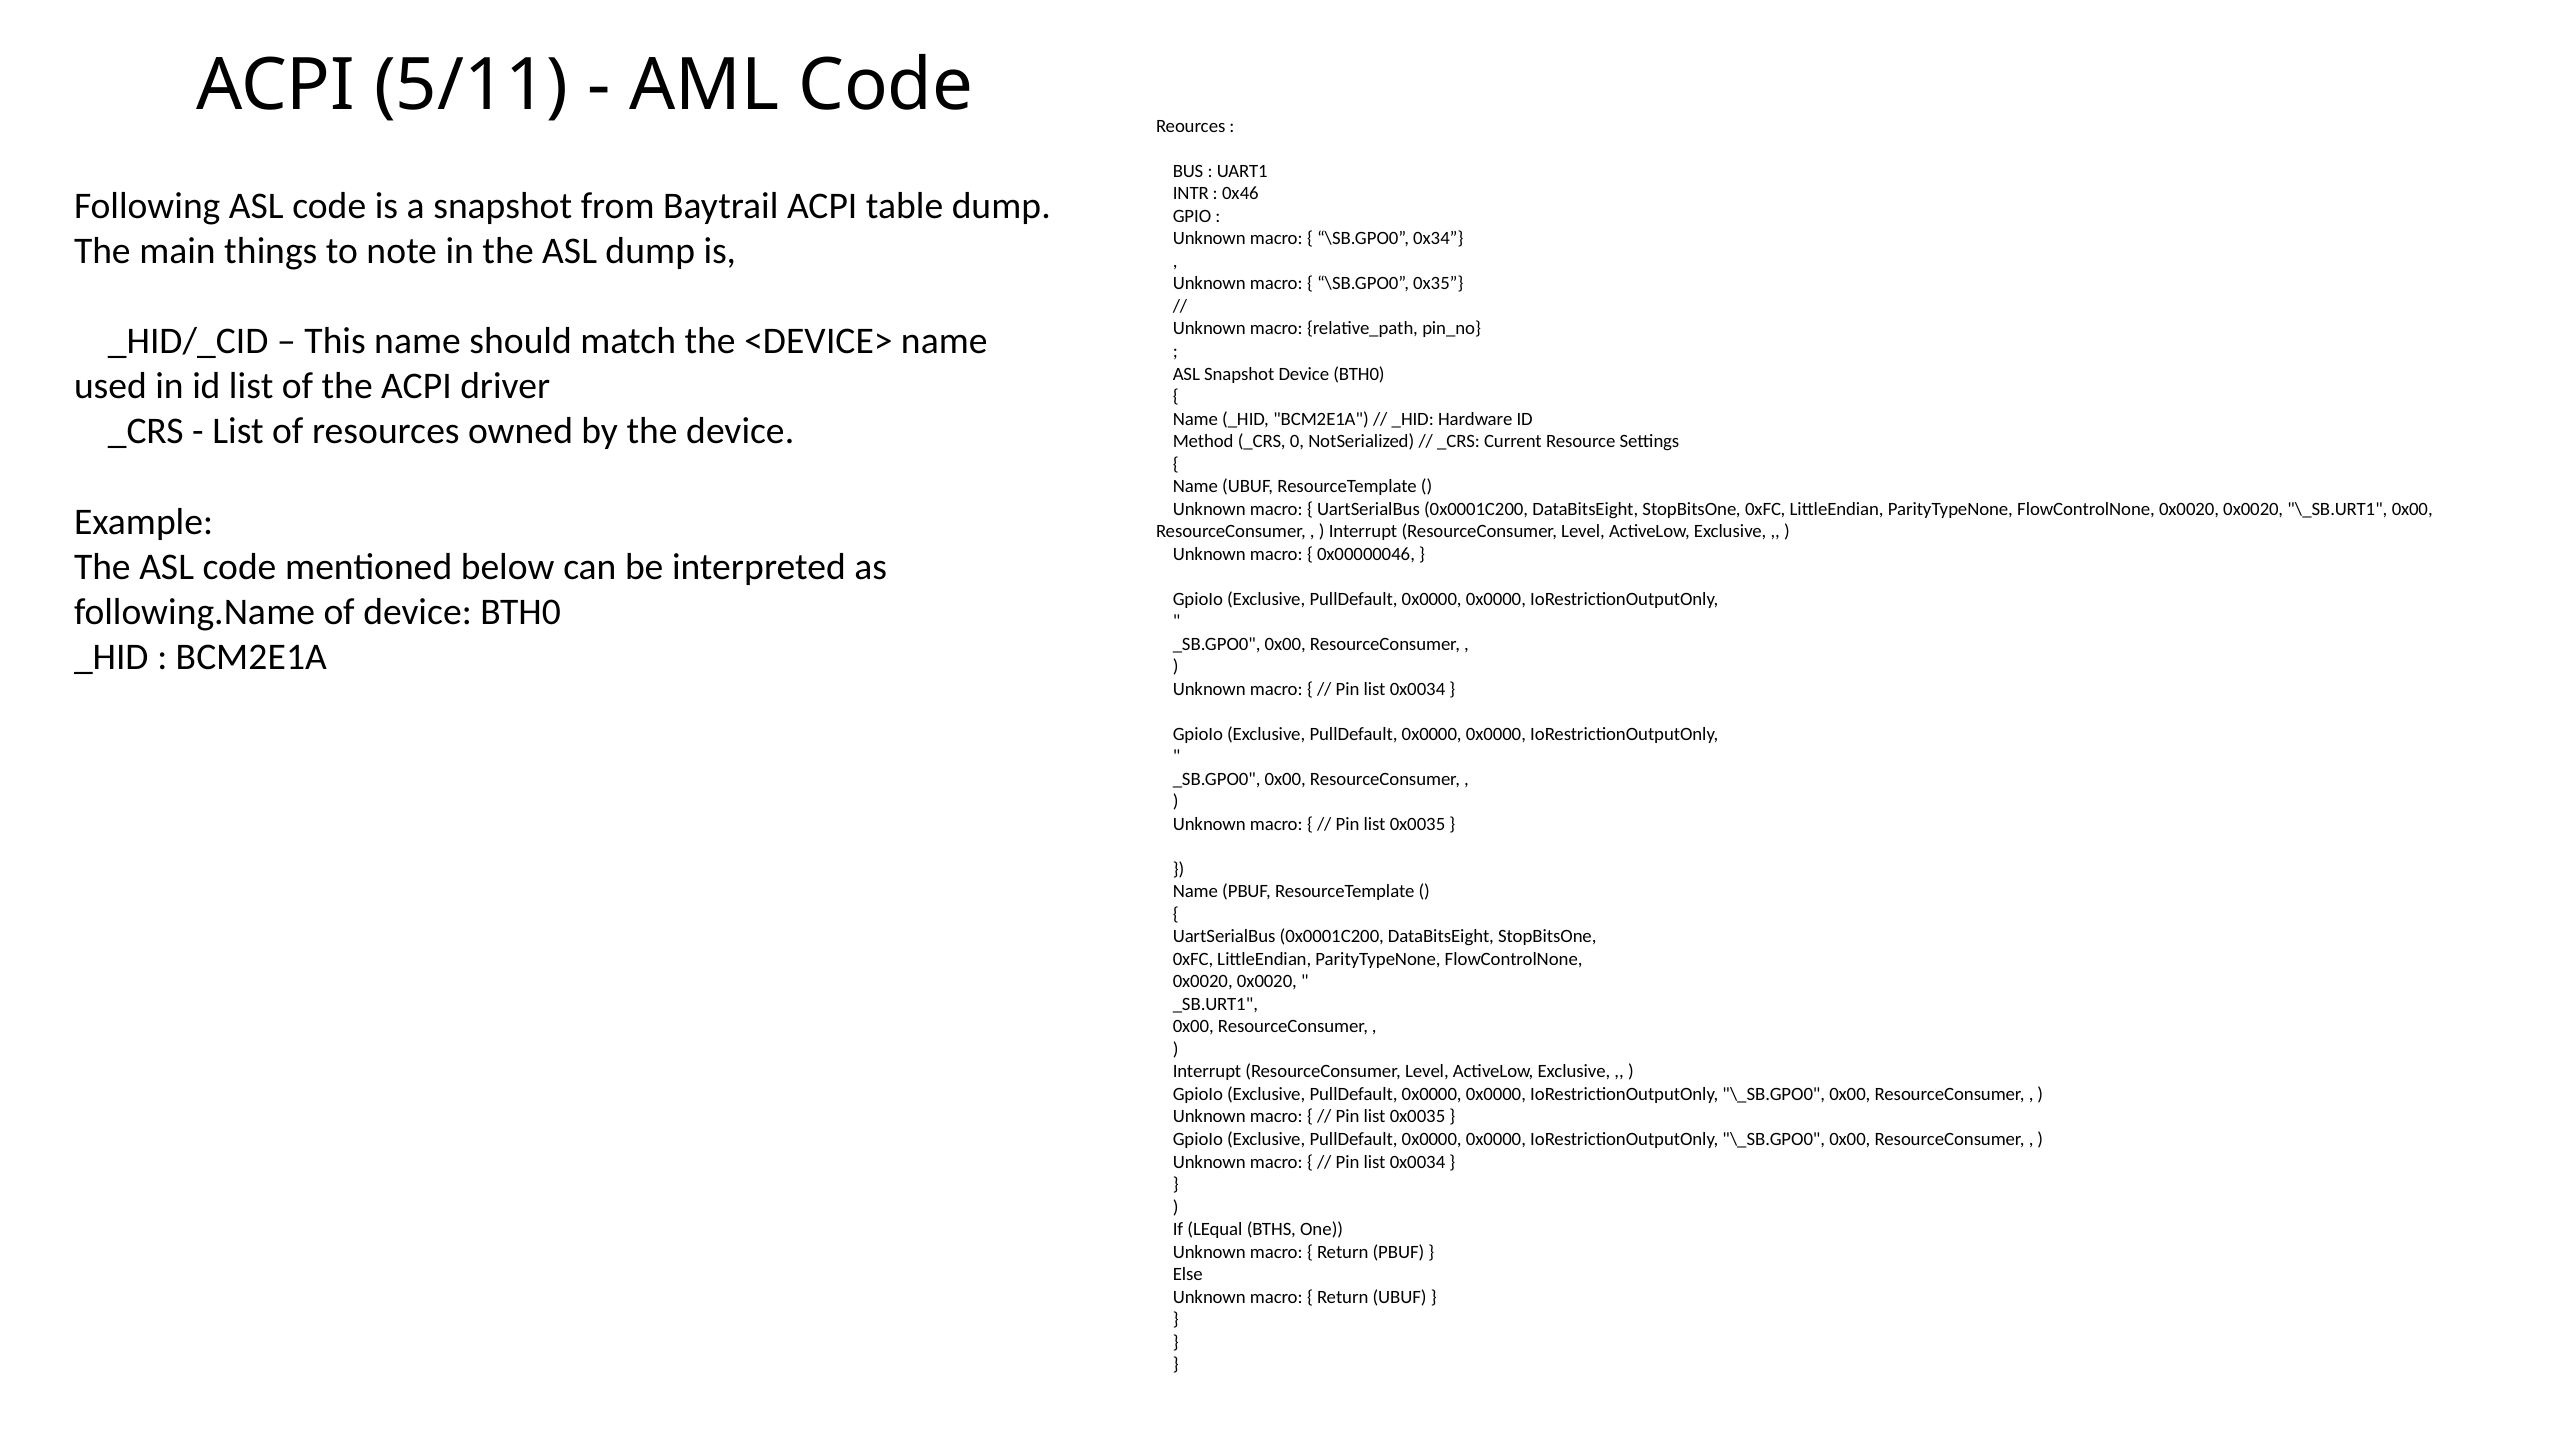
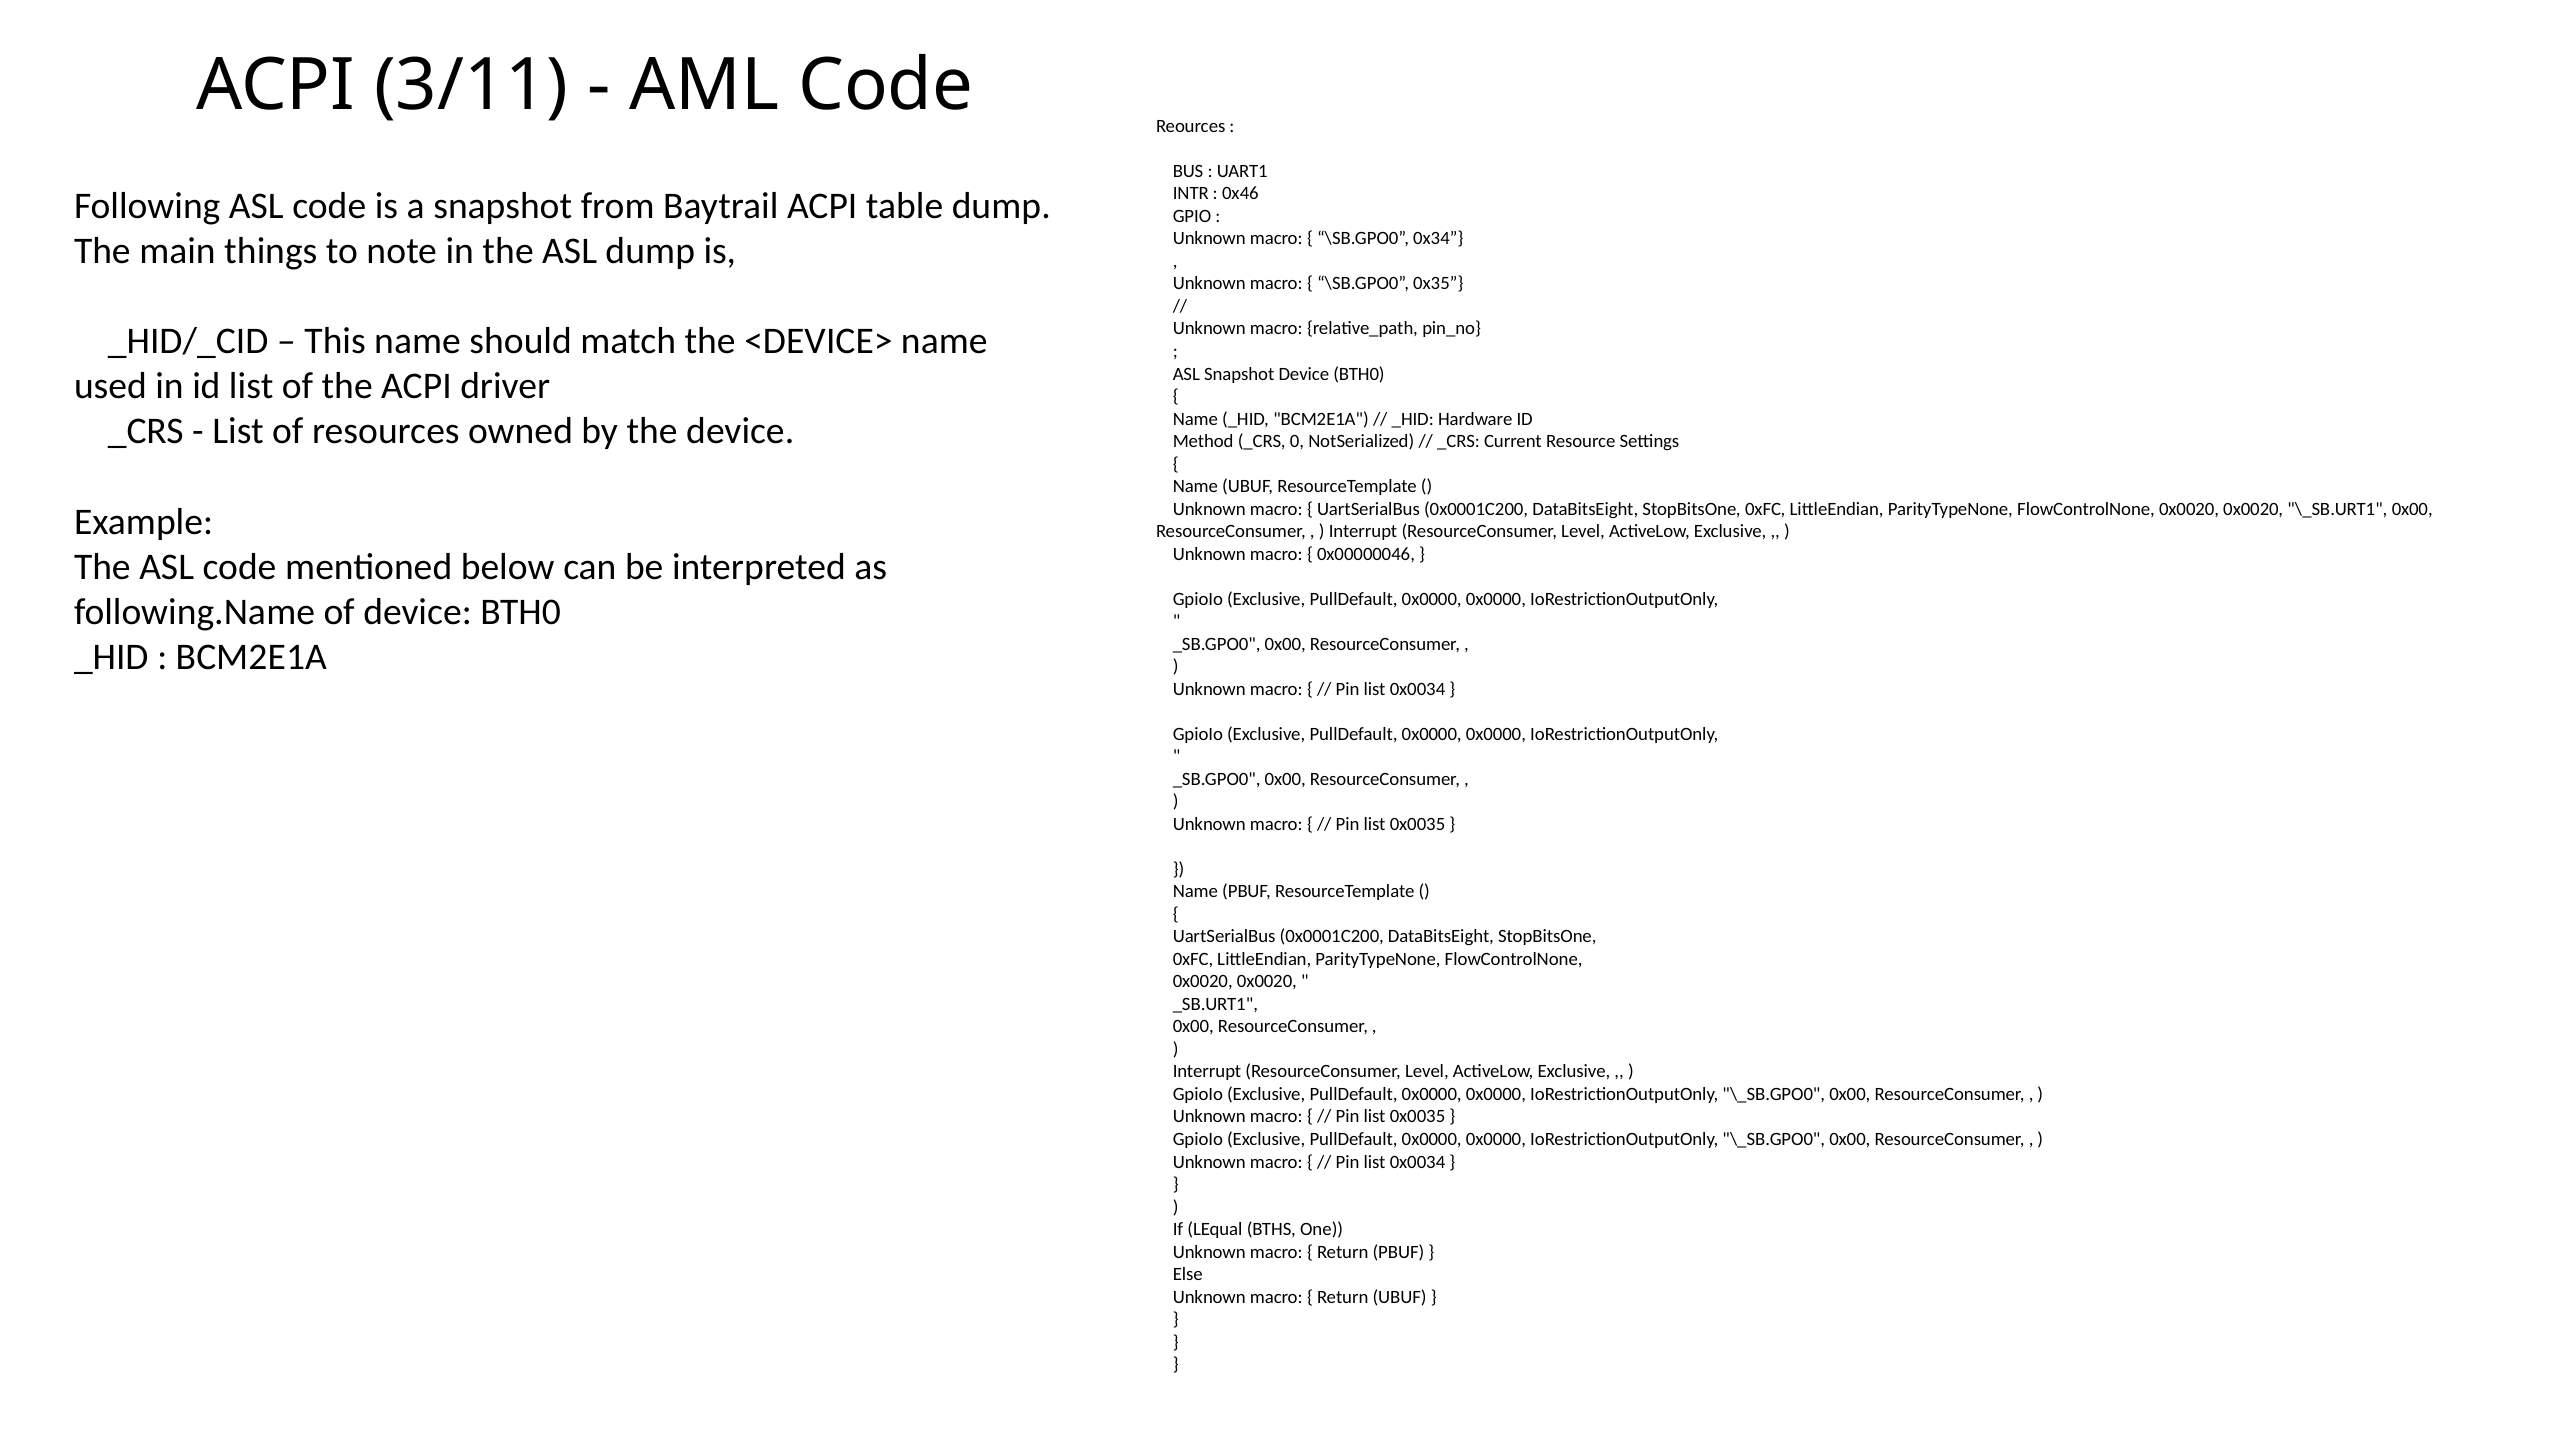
5/11: 5/11 -> 3/11 (471, 86)
